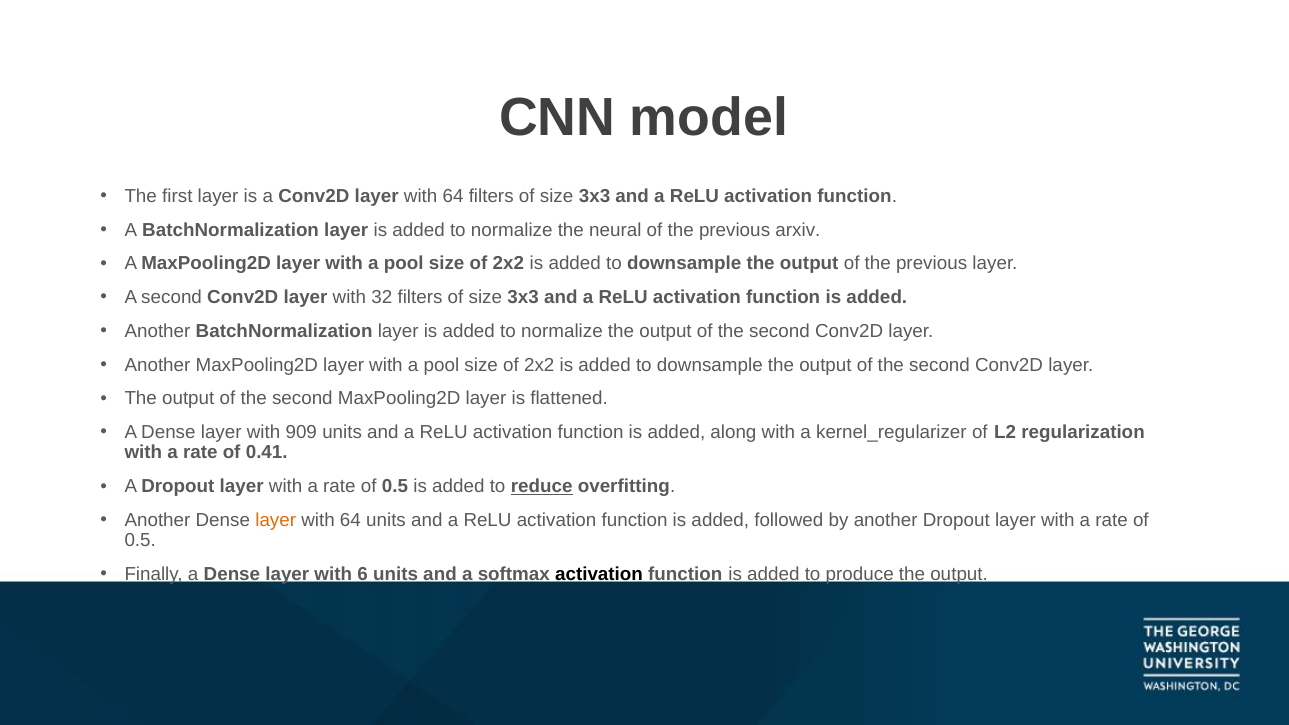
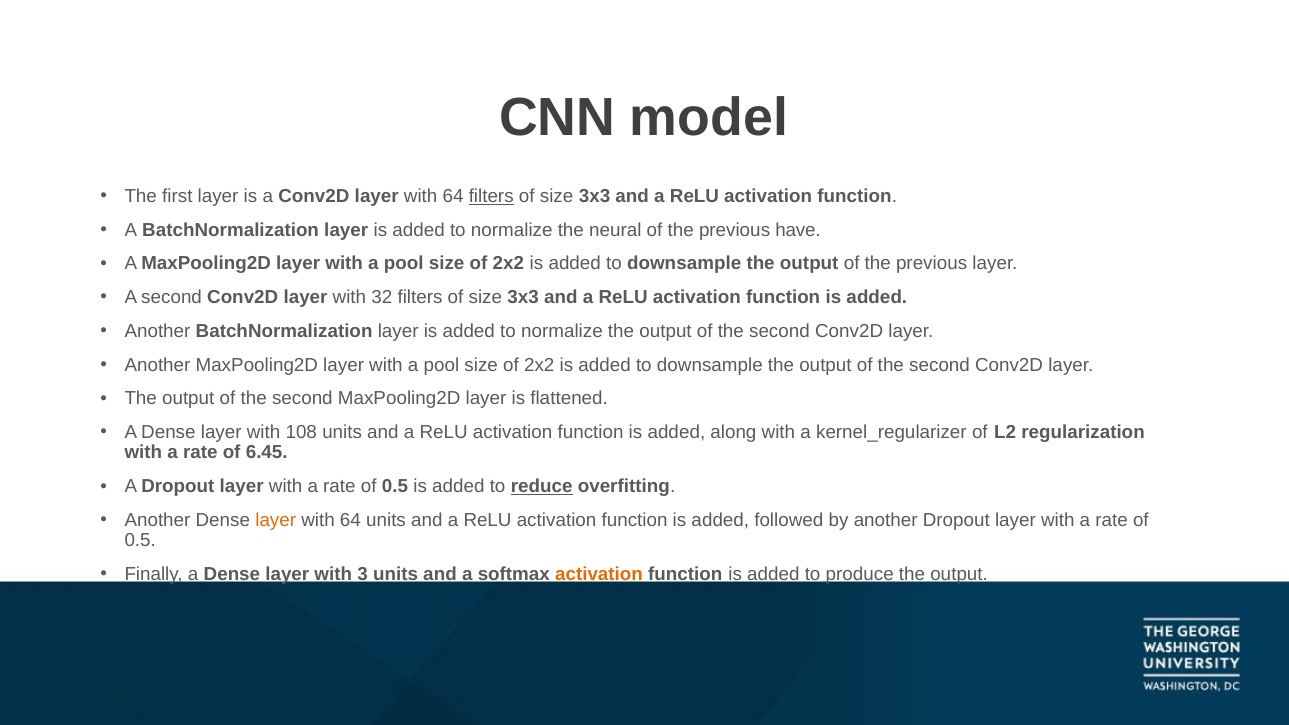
filters underline: none -> present (491, 196)
arxiv: arxiv -> have (798, 230)
909: 909 -> 108 (301, 432)
0.41: 0.41 -> 6.45 (267, 453)
6: 6 -> 3 (363, 574)
activation colour: black -> orange (599, 574)
